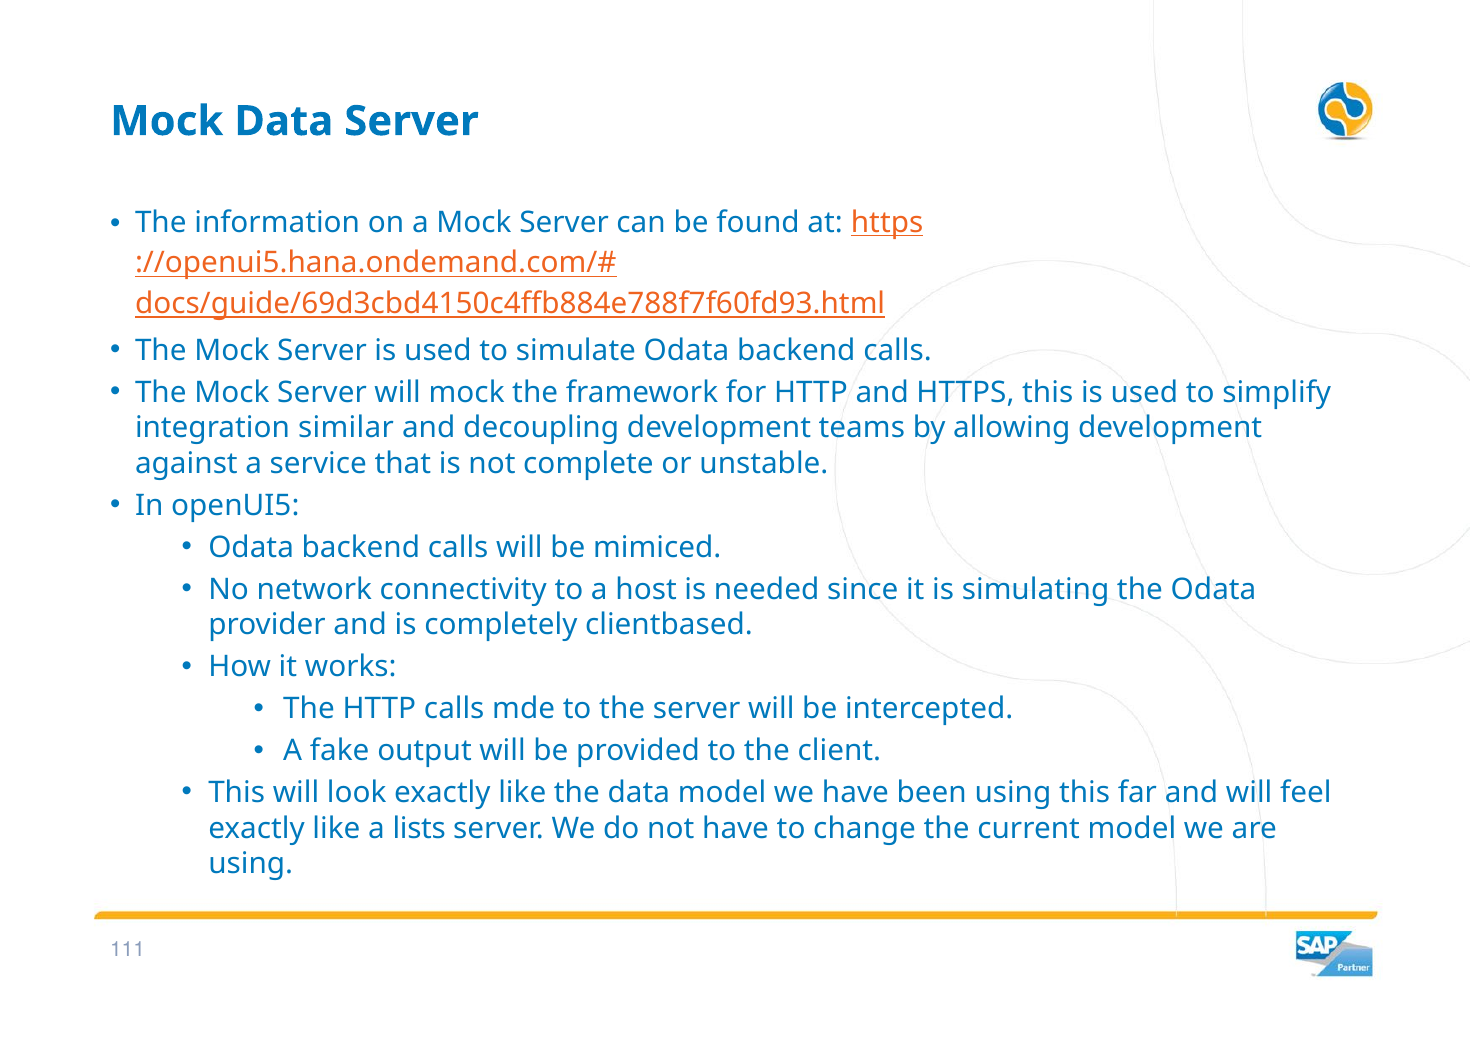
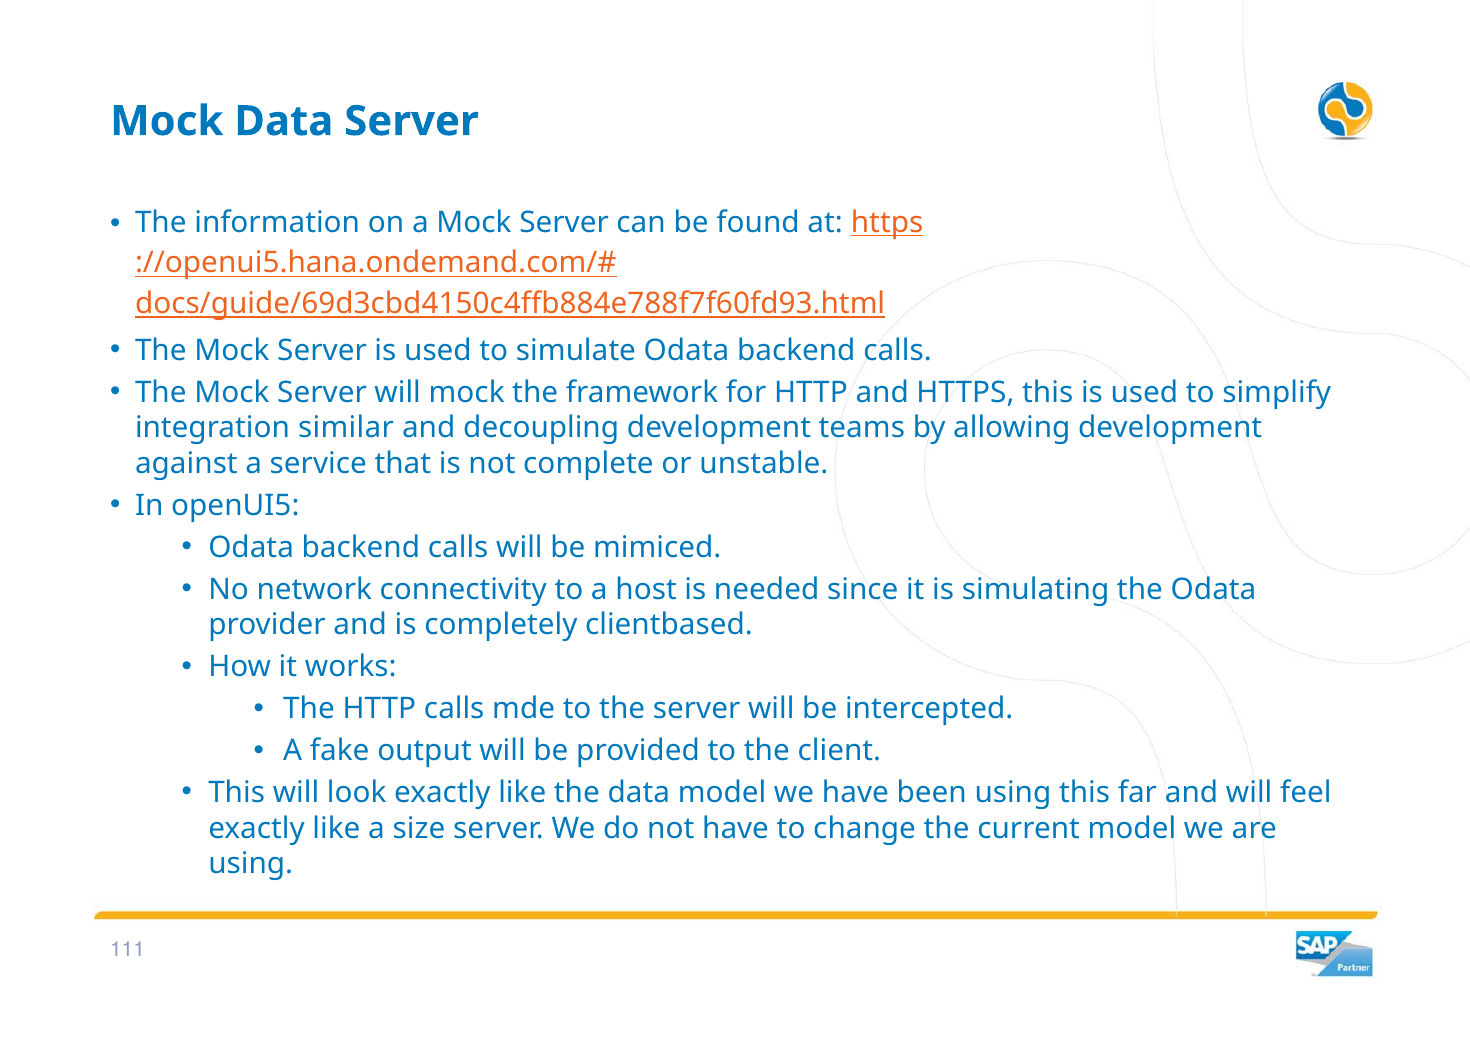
lists: lists -> size (419, 829)
